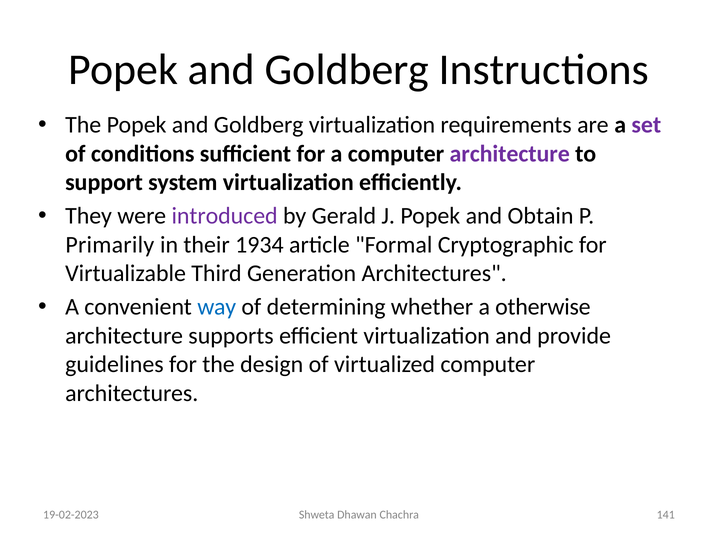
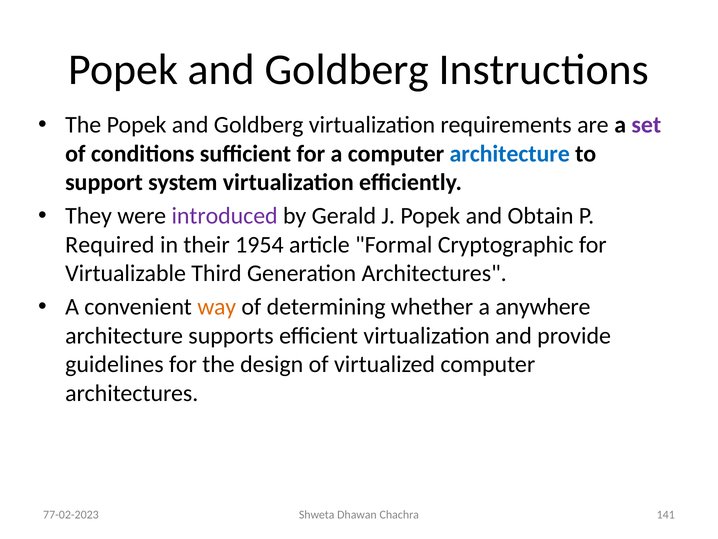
architecture colour: purple -> blue (510, 154)
Primarily: Primarily -> Required (110, 245)
1934: 1934 -> 1954 (259, 245)
way colour: blue -> orange (217, 307)
otherwise: otherwise -> anywhere (543, 307)
19-02-2023: 19-02-2023 -> 77-02-2023 (71, 514)
